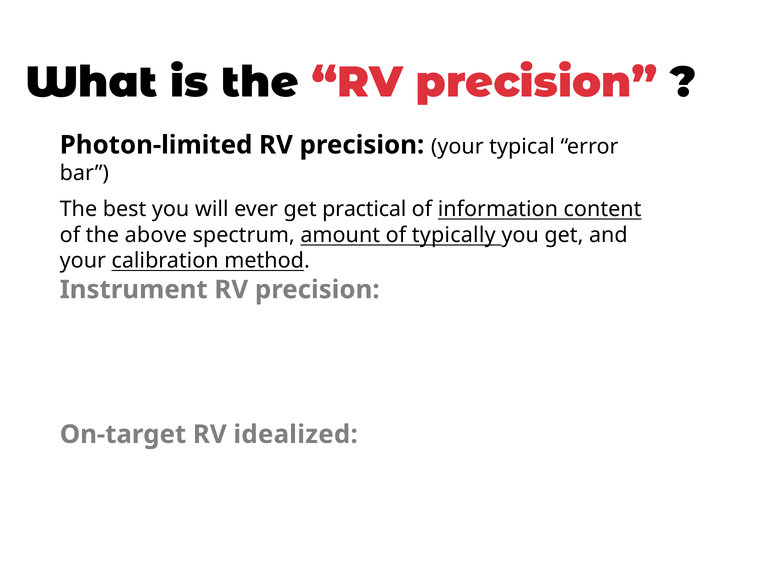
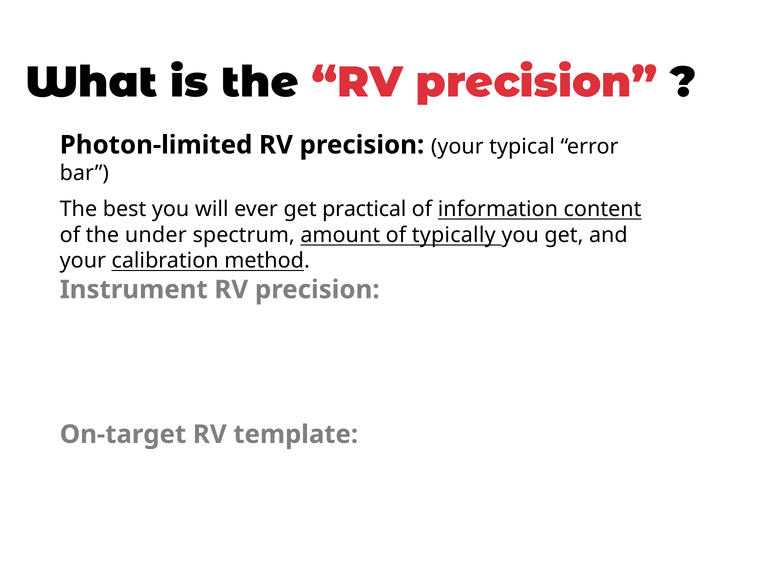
above: above -> under (156, 235)
idealized: idealized -> template (296, 435)
